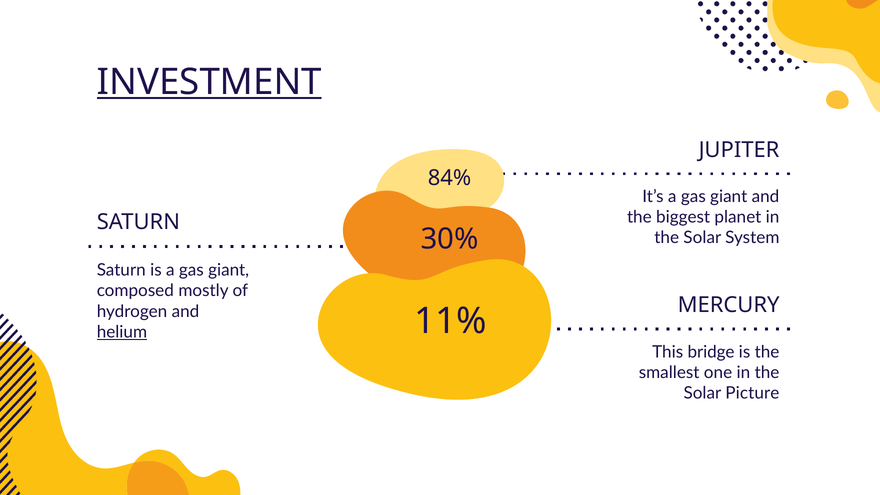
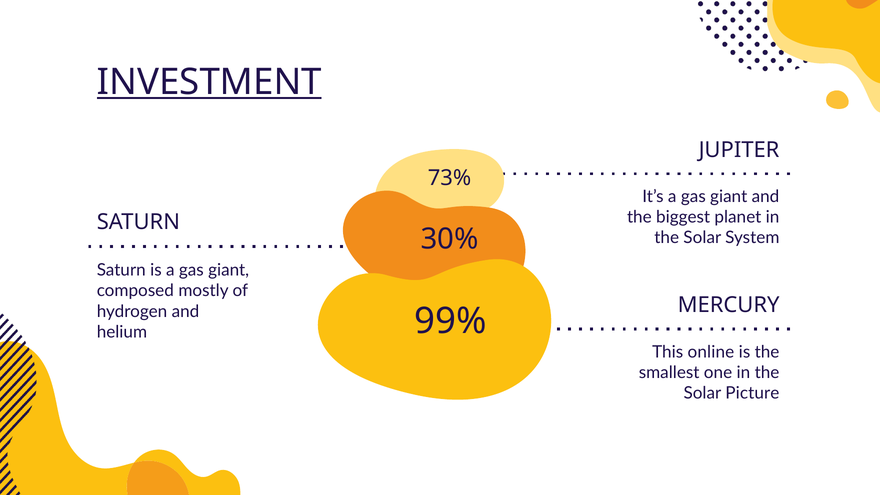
84%: 84% -> 73% (449, 178)
11%: 11% -> 99% (451, 321)
helium underline: present -> none (122, 332)
bridge: bridge -> online (711, 352)
